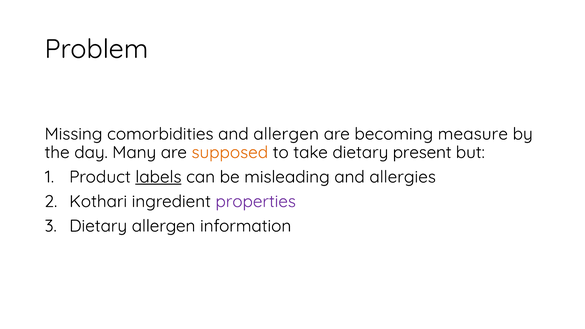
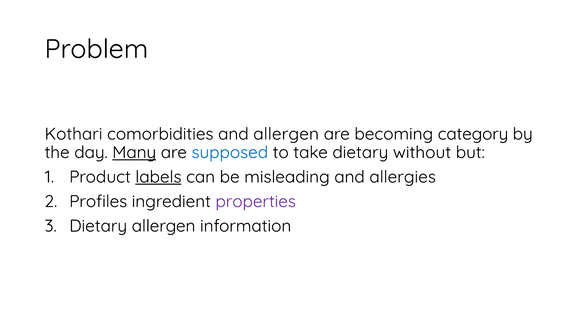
Missing: Missing -> Kothari (74, 134)
measure: measure -> category (473, 134)
Many underline: none -> present (134, 152)
supposed colour: orange -> blue (230, 152)
present: present -> without (422, 152)
Kothari: Kothari -> Profiles (98, 201)
